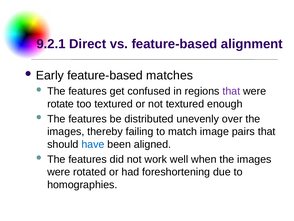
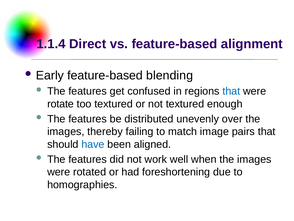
9.2.1: 9.2.1 -> 1.1.4 (51, 44)
matches: matches -> blending (170, 75)
that colour: purple -> blue (231, 91)
